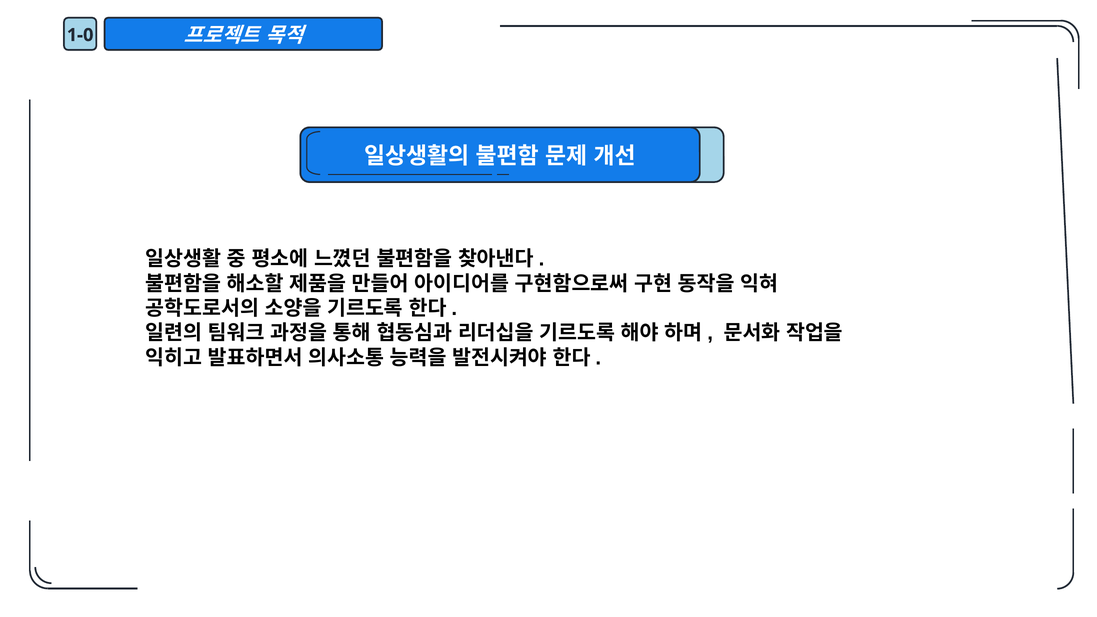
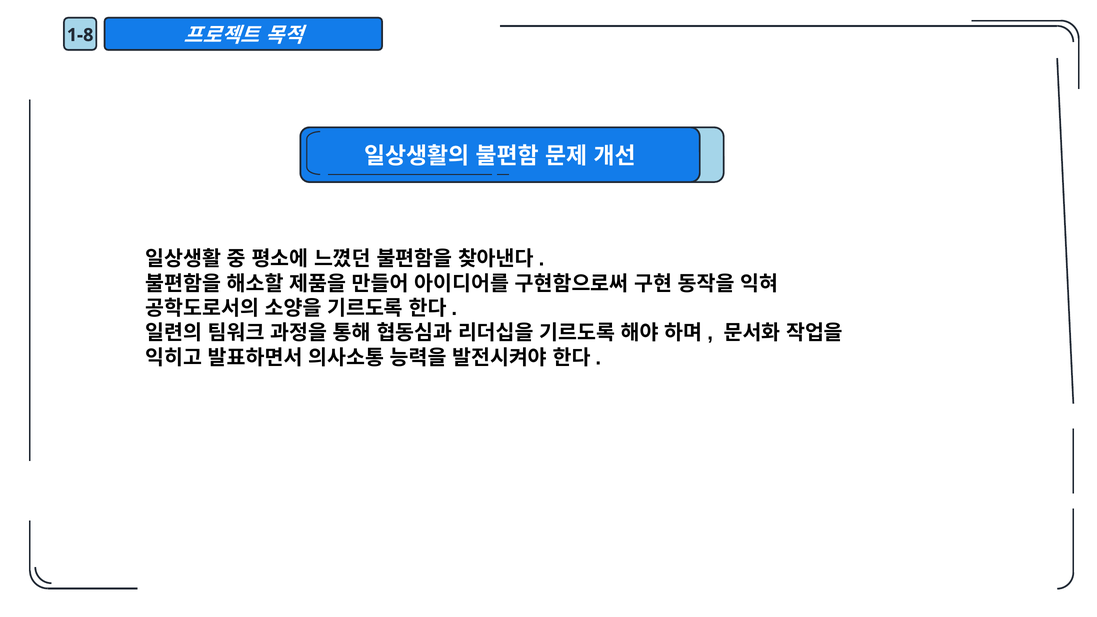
1-0: 1-0 -> 1-8 (80, 35)
